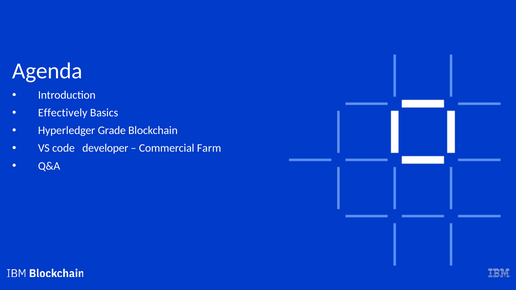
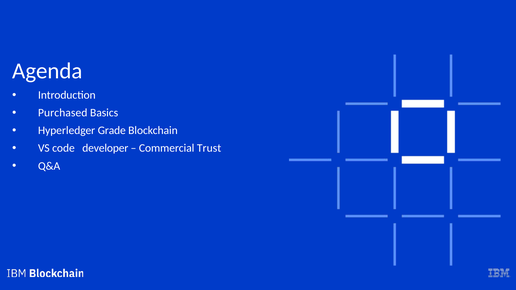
Effectively: Effectively -> Purchased (63, 113)
Farm: Farm -> Trust (209, 148)
